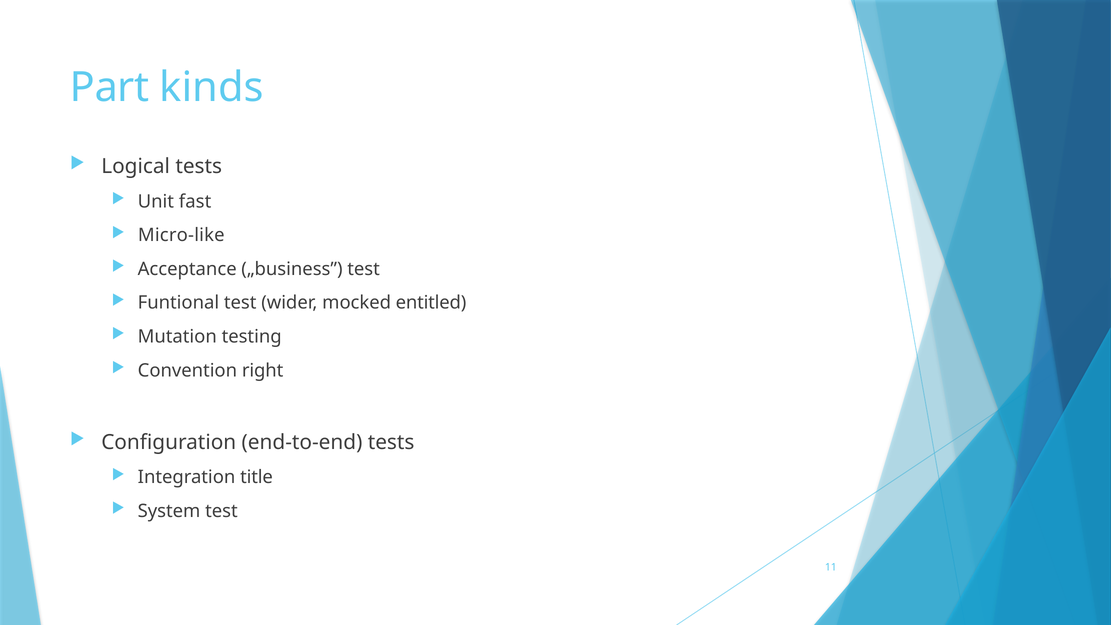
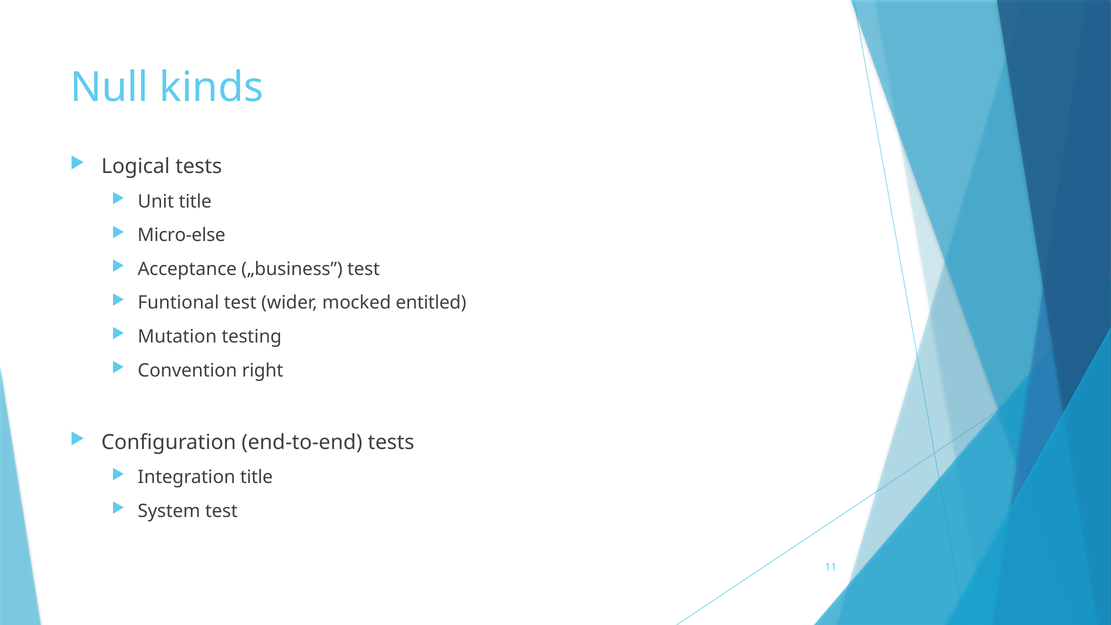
Part: Part -> Null (109, 88)
Unit fast: fast -> title (195, 201)
Micro-like: Micro-like -> Micro-else (181, 235)
